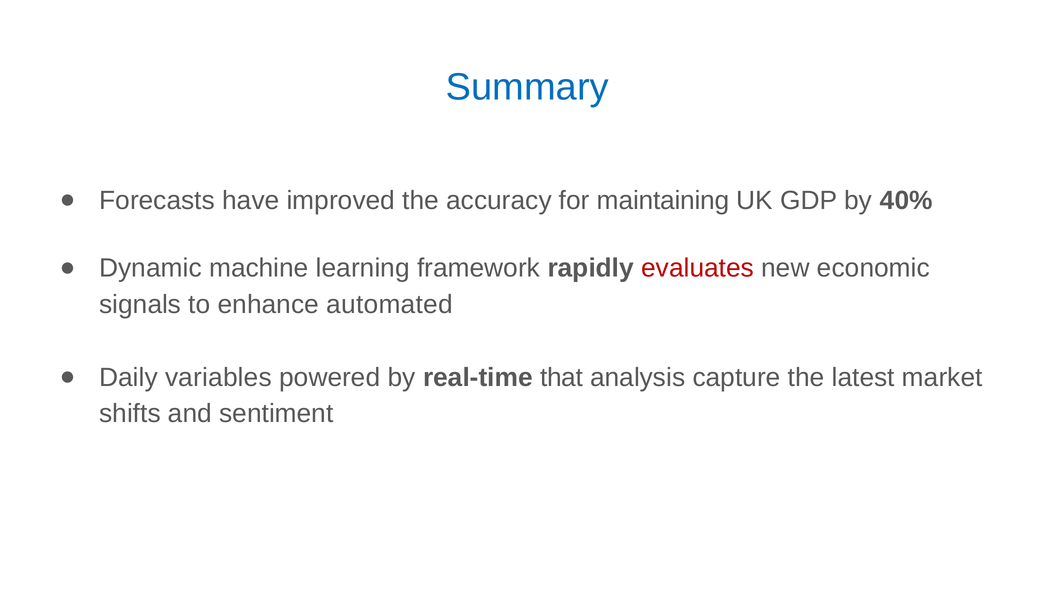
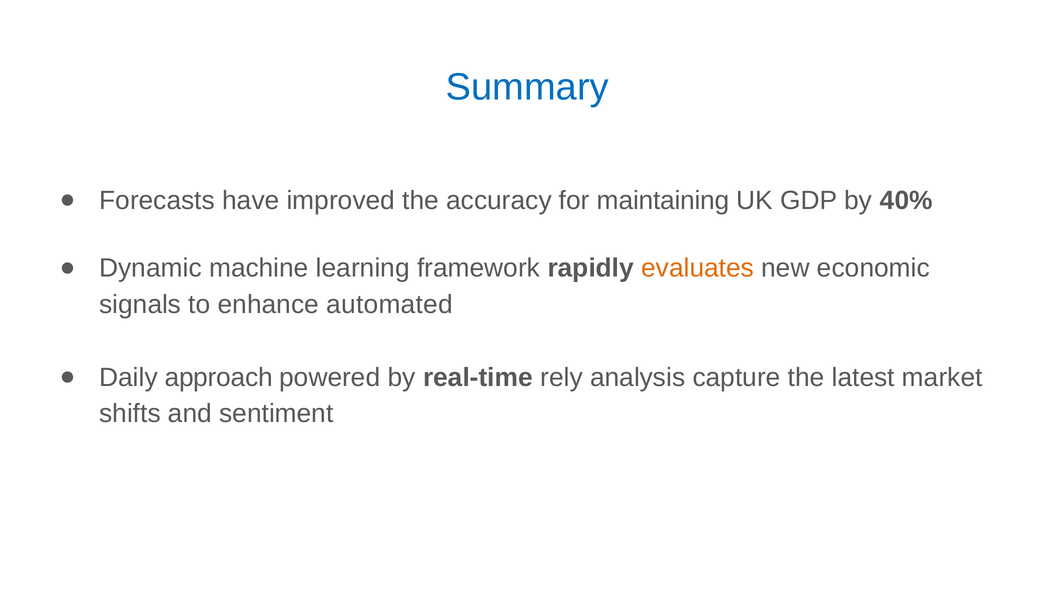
evaluates colour: red -> orange (698, 269)
variables: variables -> approach (219, 378)
that: that -> rely (562, 378)
